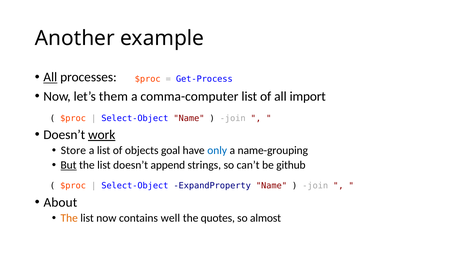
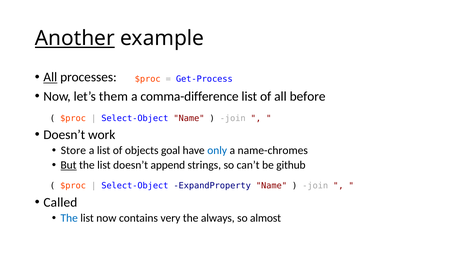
Another underline: none -> present (75, 38)
comma-computer: comma-computer -> comma-difference (190, 96)
import: import -> before (308, 96)
work underline: present -> none (102, 135)
name-grouping: name-grouping -> name-chromes (273, 151)
About: About -> Called (60, 202)
The colour: orange -> blue (69, 218)
well: well -> very (170, 218)
quotes: quotes -> always (218, 218)
